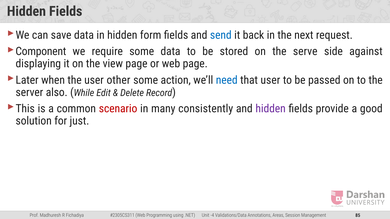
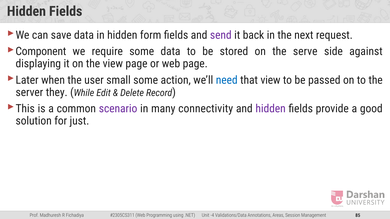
send colour: blue -> purple (221, 35)
other: other -> small (119, 80)
that user: user -> view (270, 80)
also: also -> they (57, 92)
scenario colour: red -> purple (118, 109)
consistently: consistently -> connectivity (206, 109)
